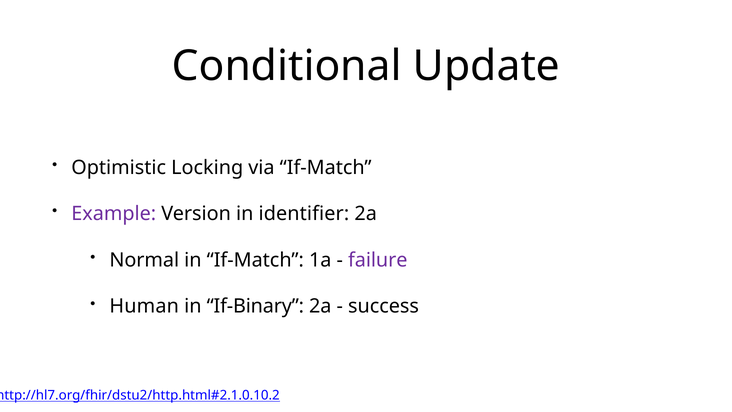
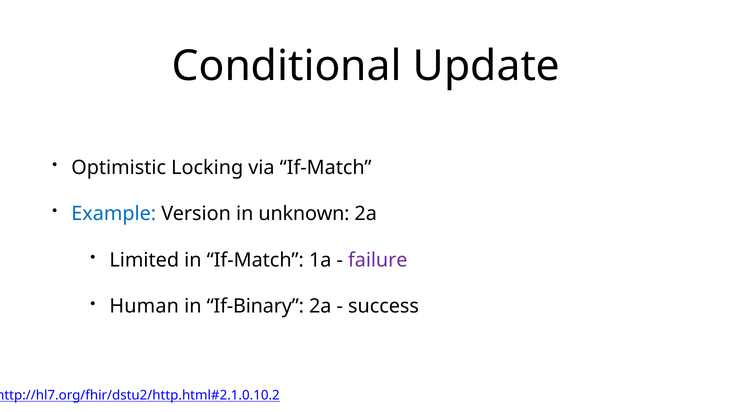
Example colour: purple -> blue (114, 214)
identifier: identifier -> unknown (304, 214)
Normal: Normal -> Limited (144, 260)
